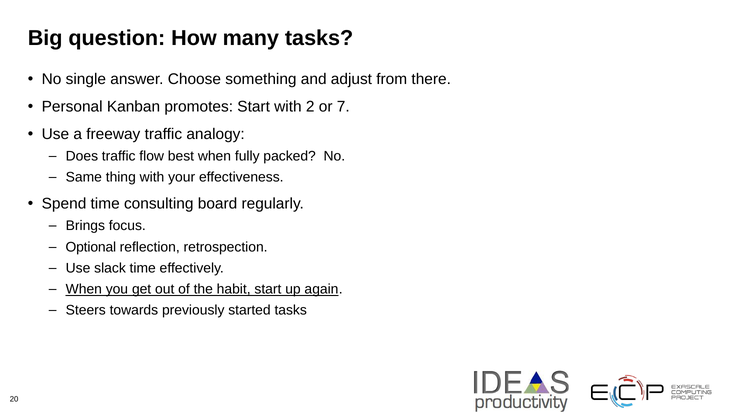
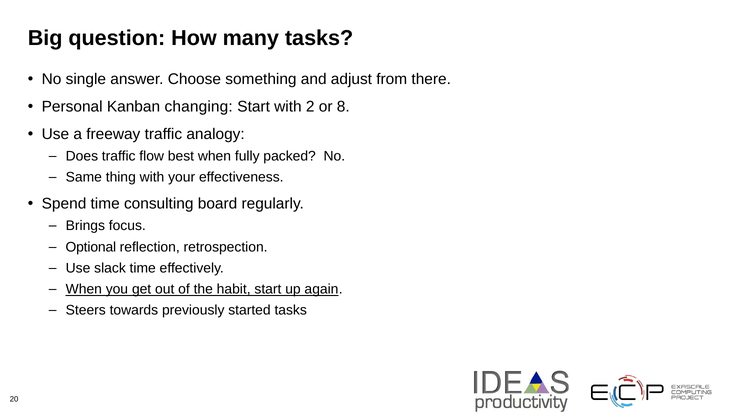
promotes: promotes -> changing (199, 107)
7: 7 -> 8 (343, 107)
